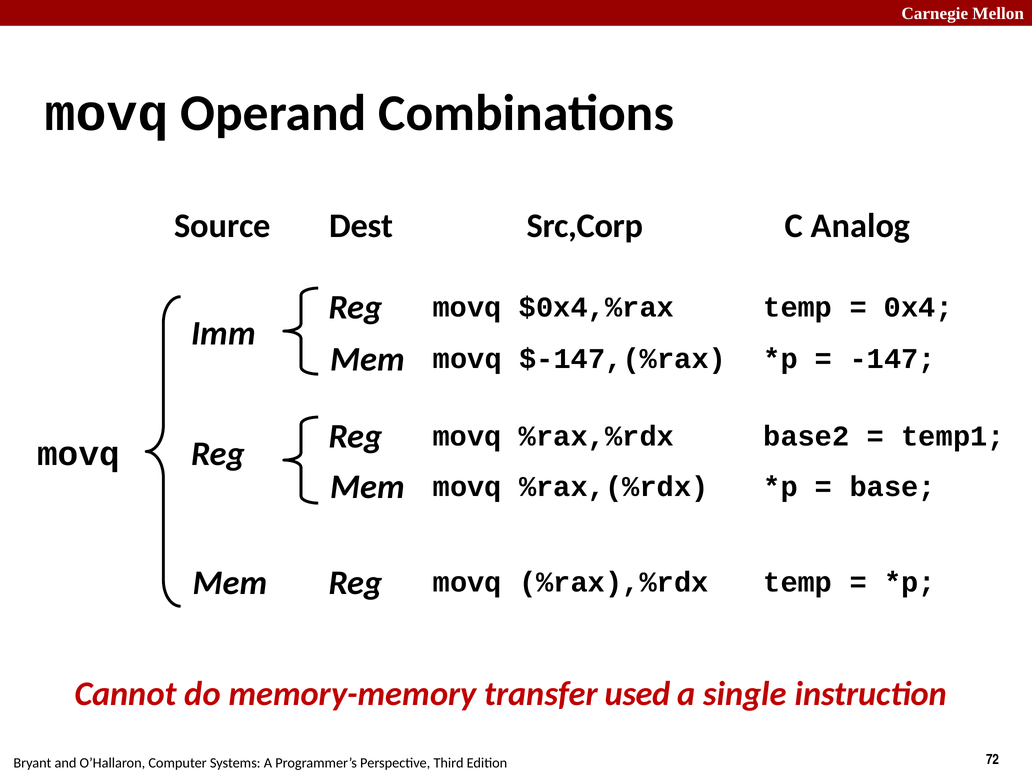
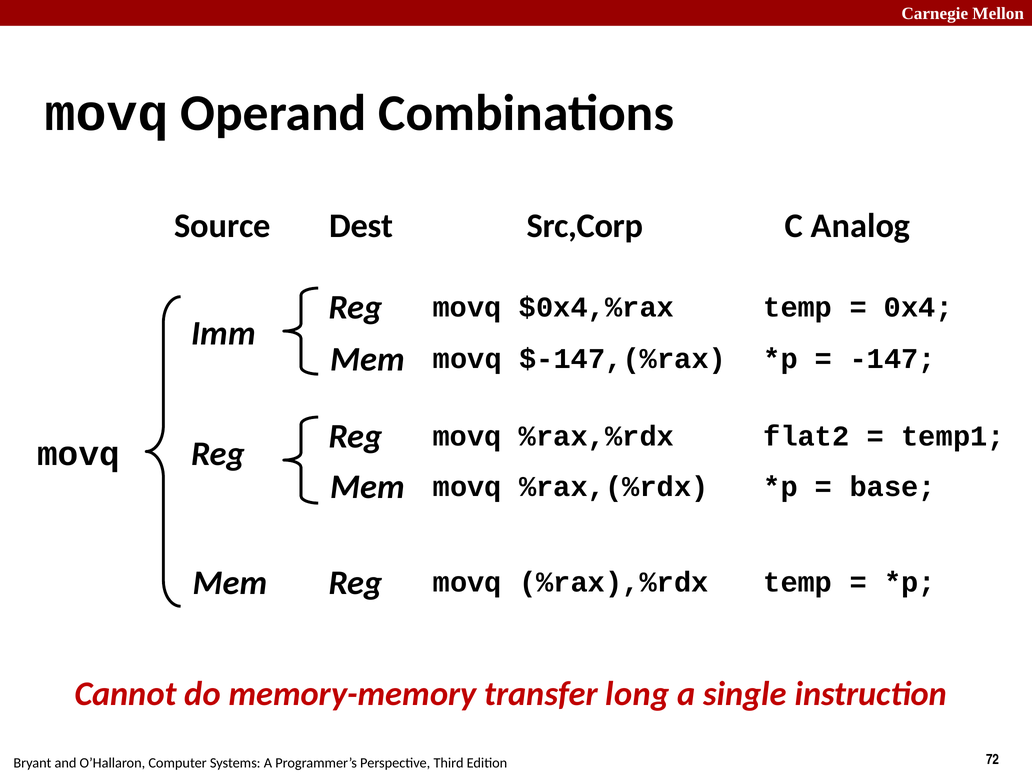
base2: base2 -> flat2 (806, 436)
used: used -> long (637, 694)
